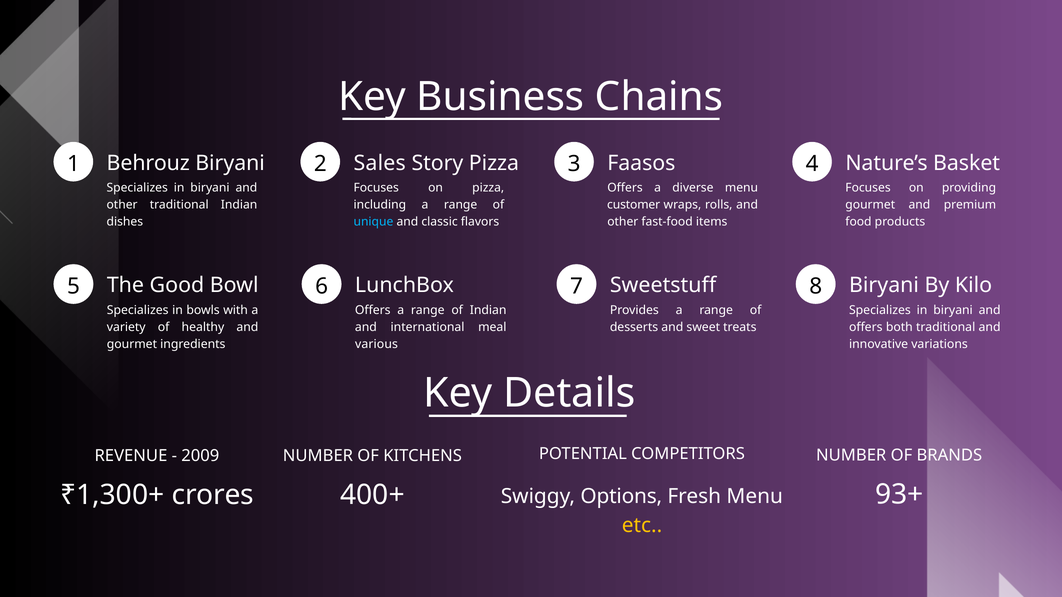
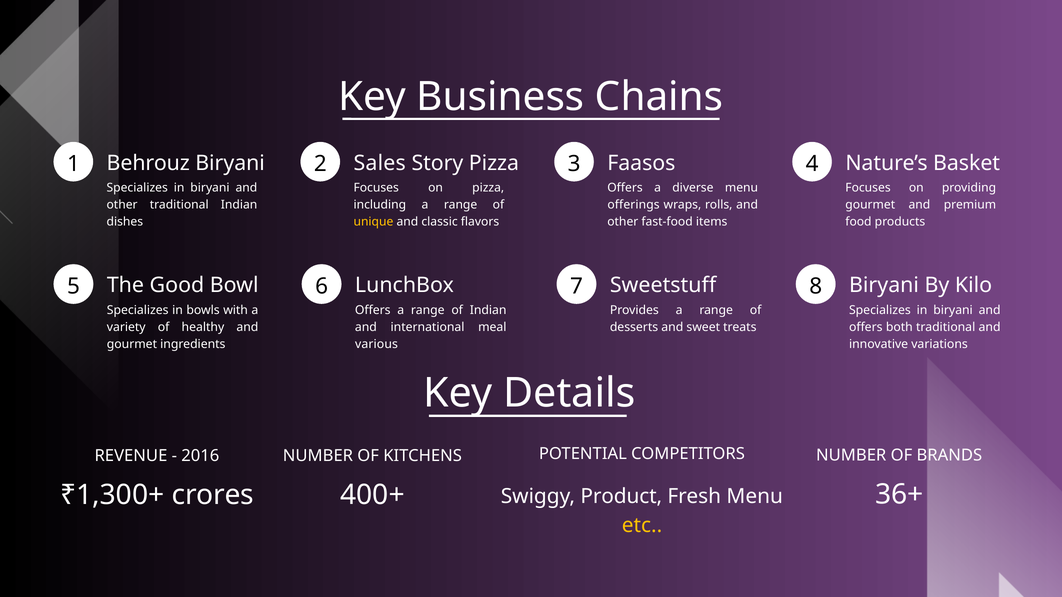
customer: customer -> offerings (634, 205)
unique colour: light blue -> yellow (373, 222)
2009: 2009 -> 2016 (200, 456)
93+: 93+ -> 36+ (899, 495)
Options: Options -> Product (621, 497)
